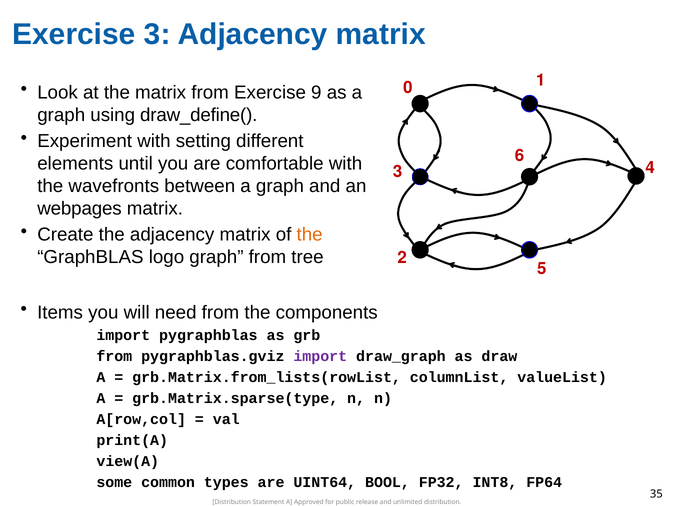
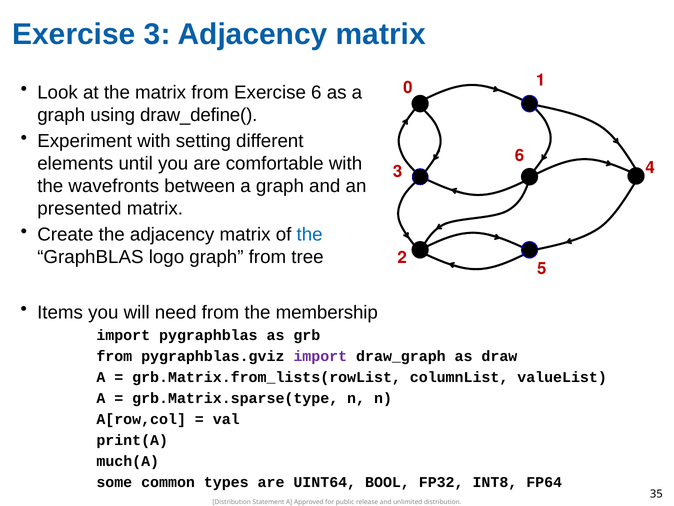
Exercise 9: 9 -> 6 (316, 92)
webpages: webpages -> presented (79, 208)
the colour: orange -> blue (310, 235)
components: components -> membership (327, 312)
view(A: view(A -> much(A (128, 461)
